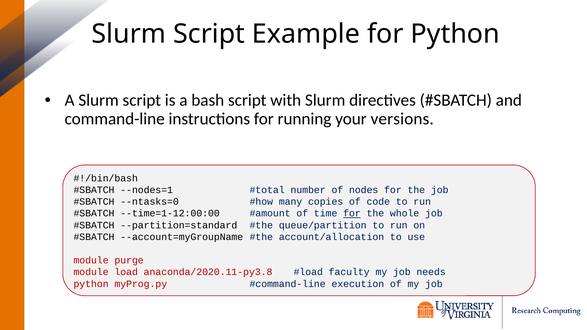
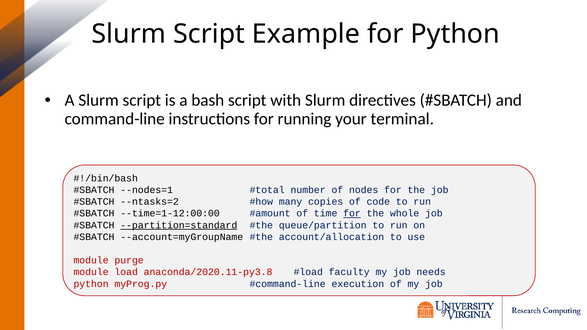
versions: versions -> terminal (402, 119)
--ntasks=0: --ntasks=0 -> --ntasks=2 (150, 202)
--partition=standard underline: none -> present (179, 225)
